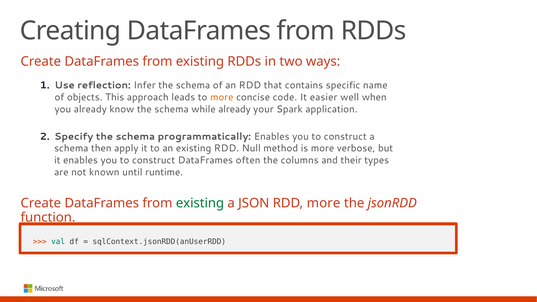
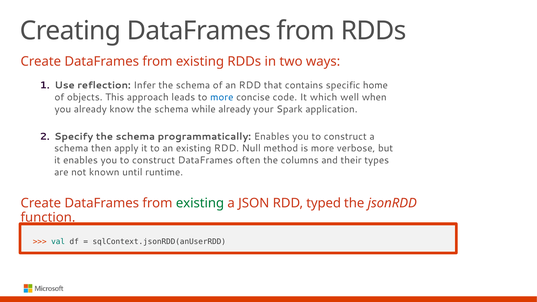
name: name -> home (375, 85)
more colour: orange -> blue (222, 97)
easier: easier -> which (324, 97)
RDD more: more -> typed (324, 203)
